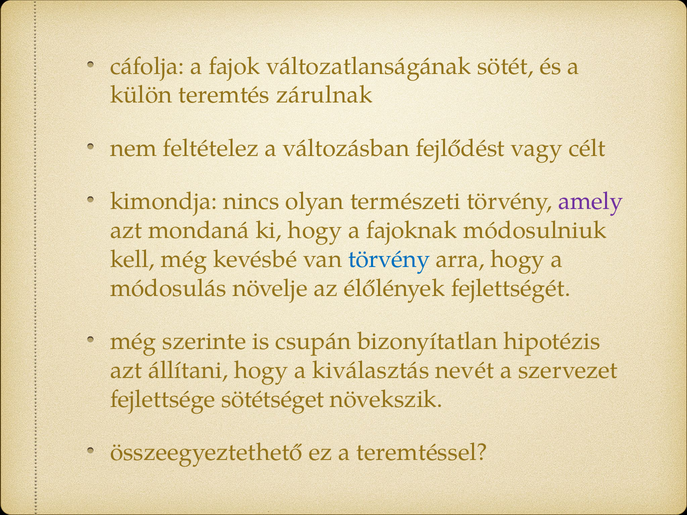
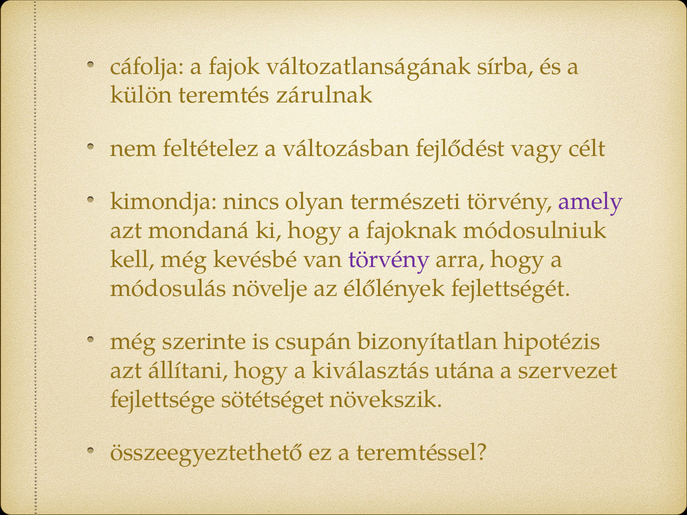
sötét: sötét -> sírba (506, 66)
törvény colour: blue -> purple (389, 259)
nevét: nevét -> utána (465, 370)
